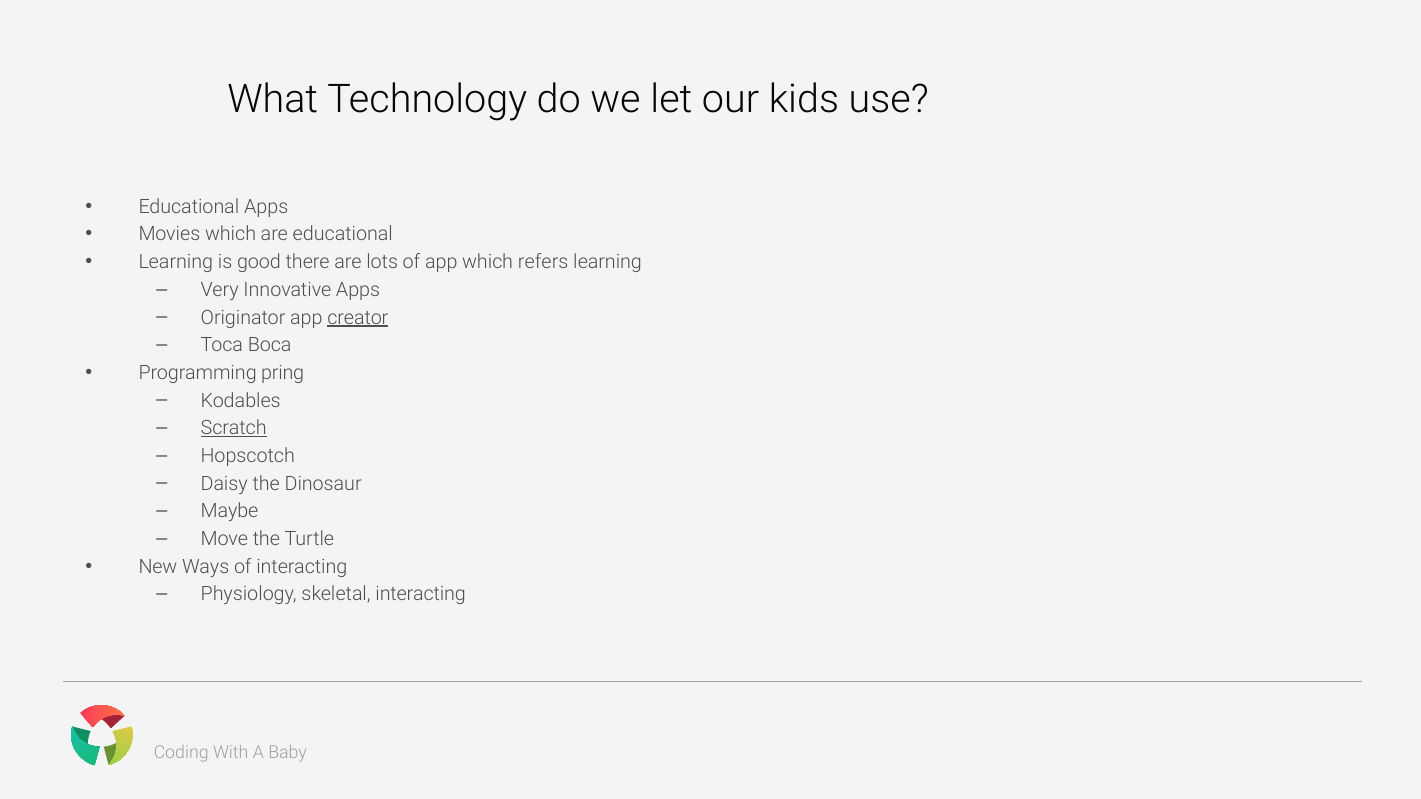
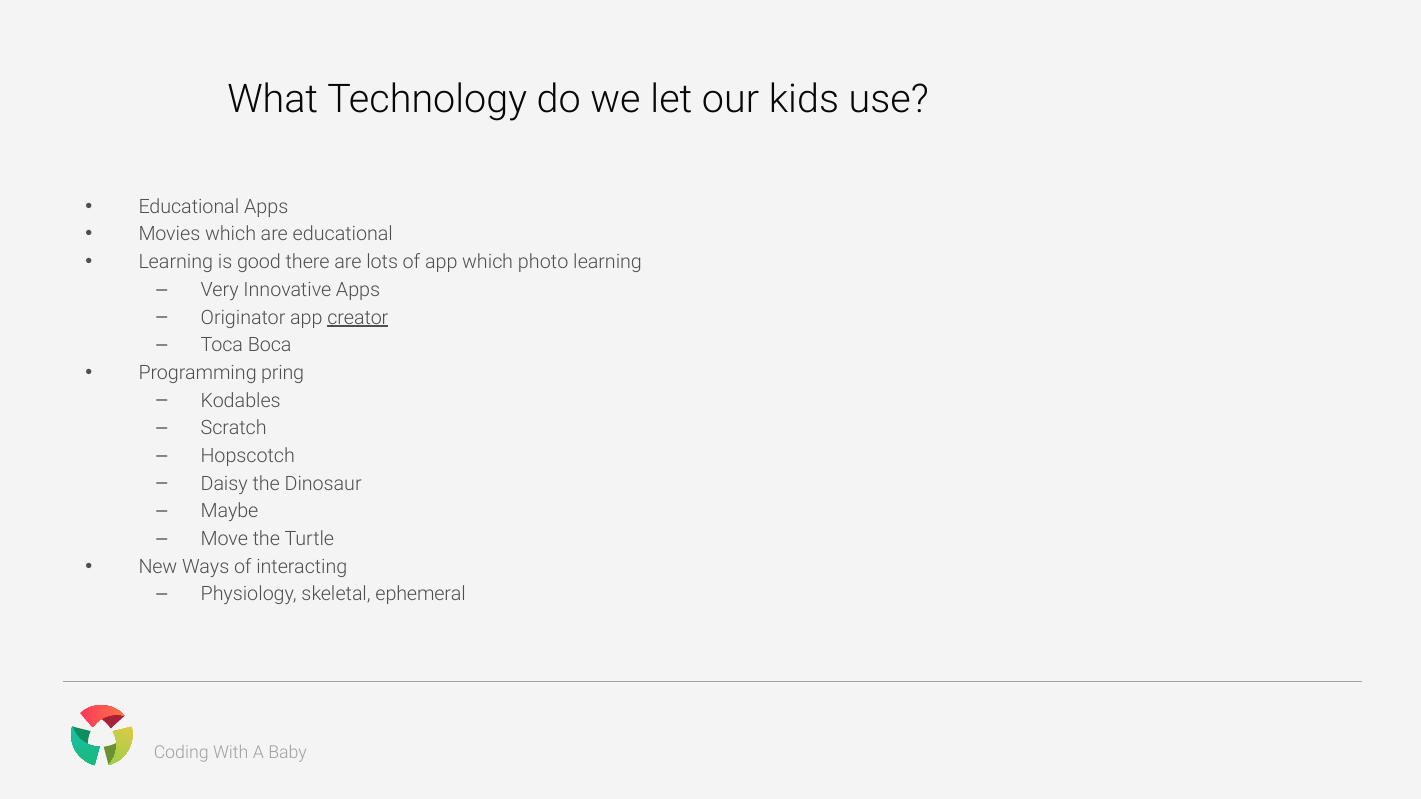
refers: refers -> photo (543, 262)
Scratch underline: present -> none (234, 428)
skeletal interacting: interacting -> ephemeral (421, 595)
